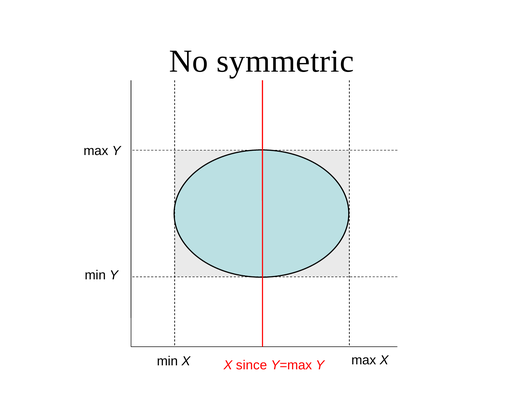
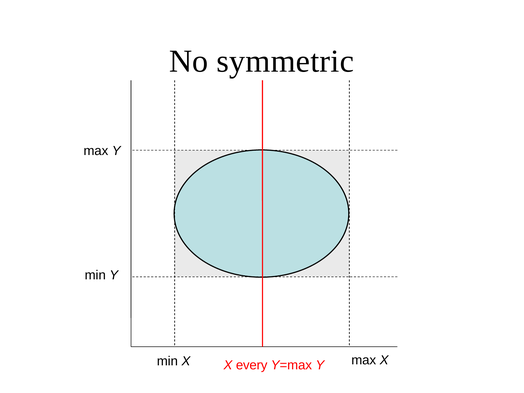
since: since -> every (252, 365)
